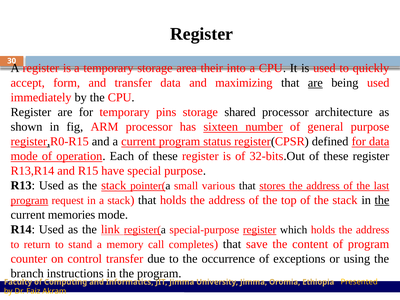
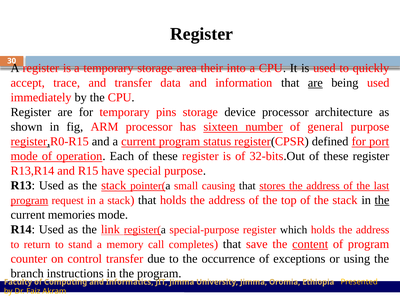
form: form -> trace (67, 83)
maximizing: maximizing -> information (244, 83)
shared: shared -> device (240, 112)
for data: data -> port (379, 141)
various: various -> causing (219, 186)
register underline: present -> none (260, 230)
content underline: none -> present (310, 244)
